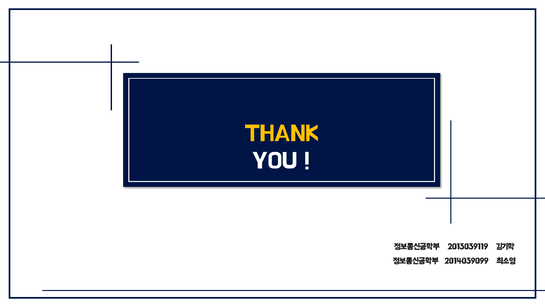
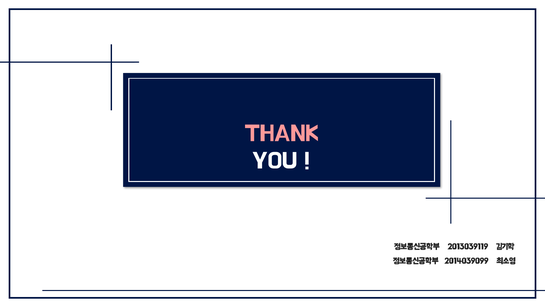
THANK colour: yellow -> pink (282, 133)
